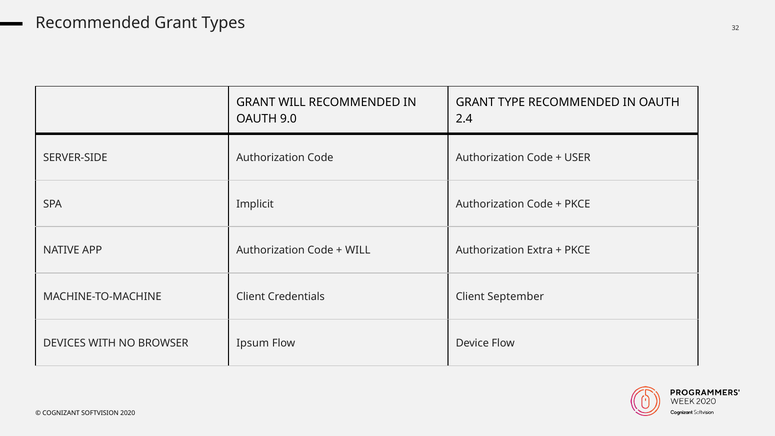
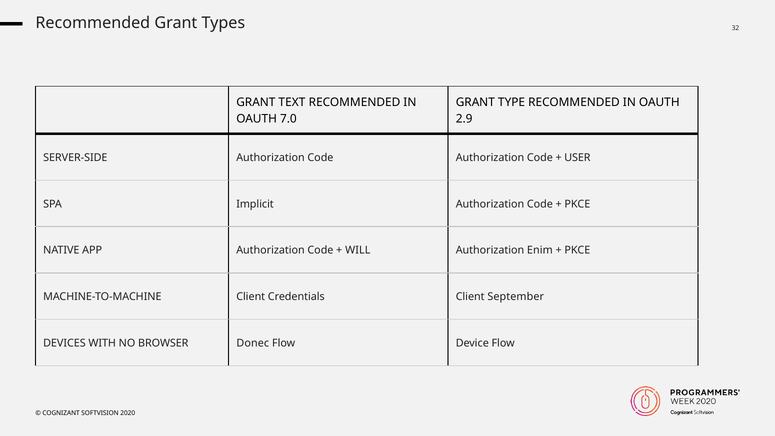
GRANT WILL: WILL -> TEXT (292, 102)
9.0: 9.0 -> 7.0 (288, 119)
2.4: 2.4 -> 2.9 (464, 119)
Extra: Extra -> Enim (540, 250)
Ipsum: Ipsum -> Donec (253, 343)
